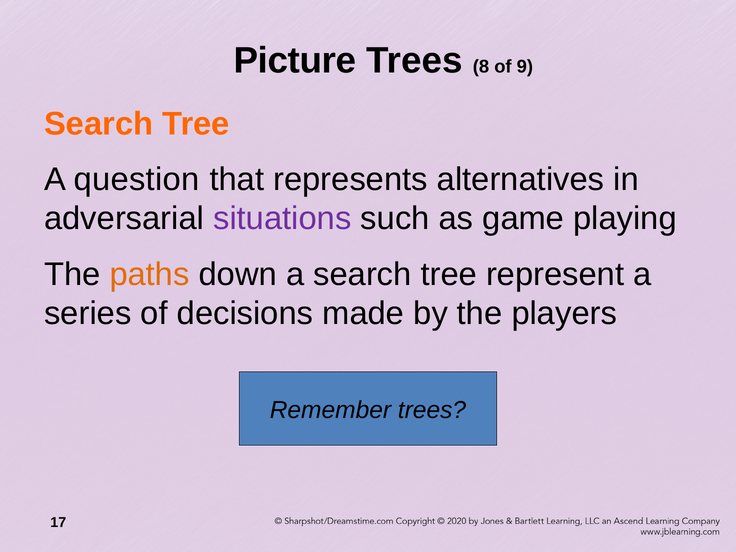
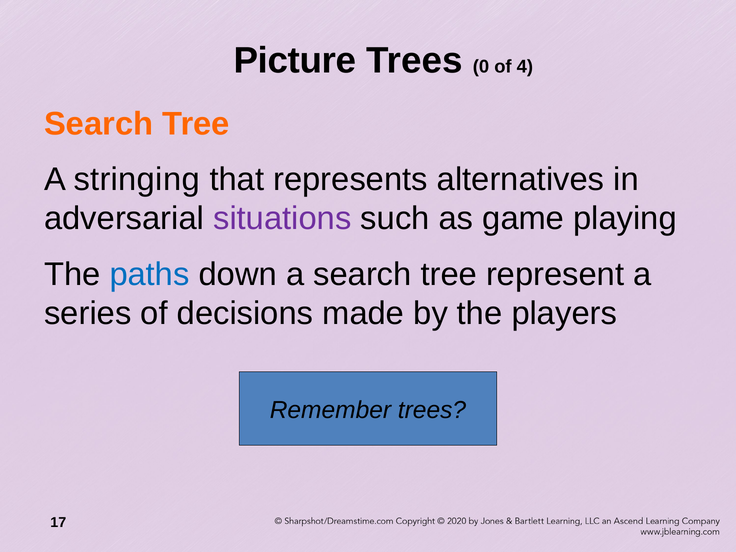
8: 8 -> 0 (481, 67)
9: 9 -> 4 (525, 67)
question: question -> stringing (137, 179)
paths colour: orange -> blue (150, 274)
